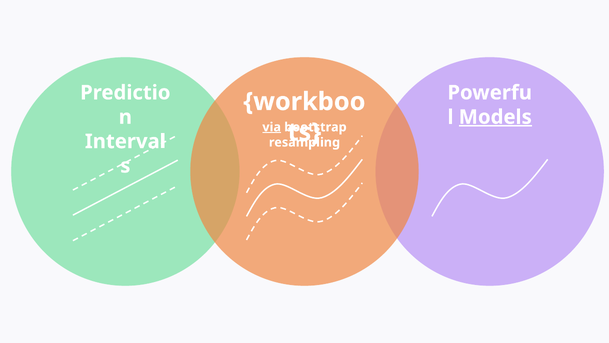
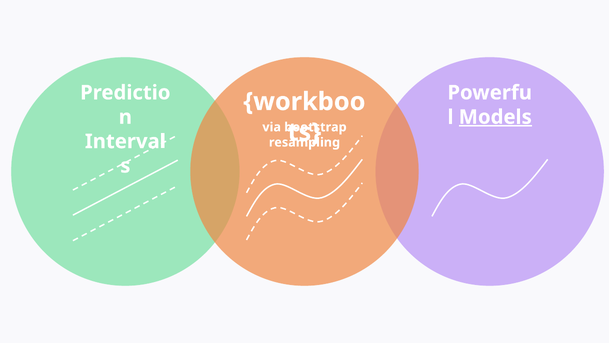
via underline: present -> none (272, 127)
